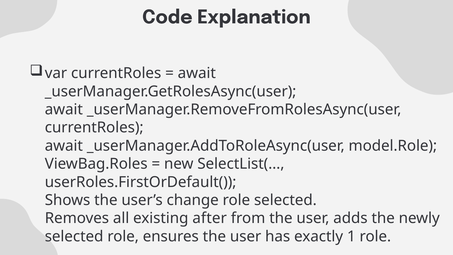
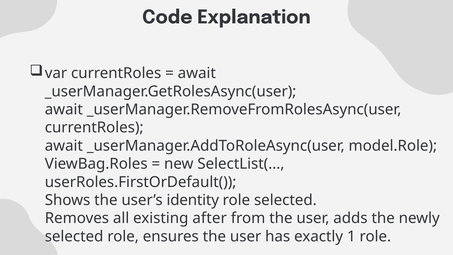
change: change -> identity (193, 200)
